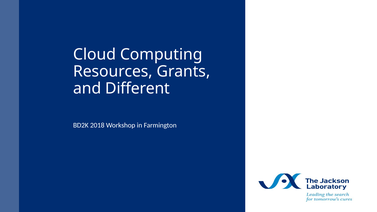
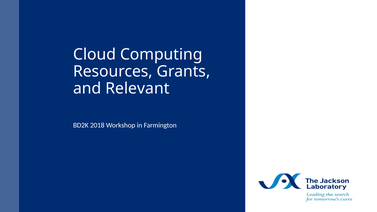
Different: Different -> Relevant (137, 88)
